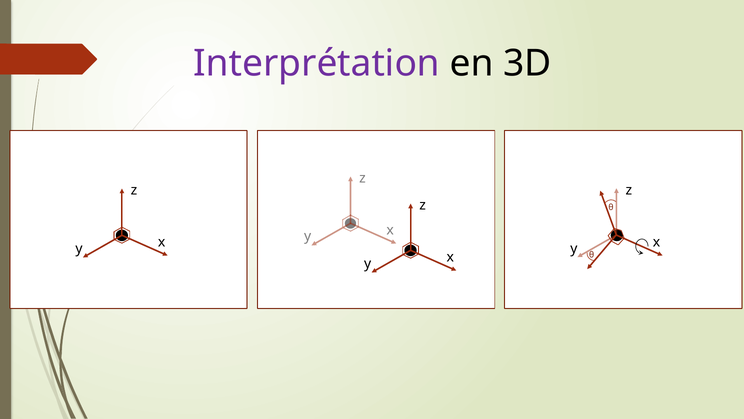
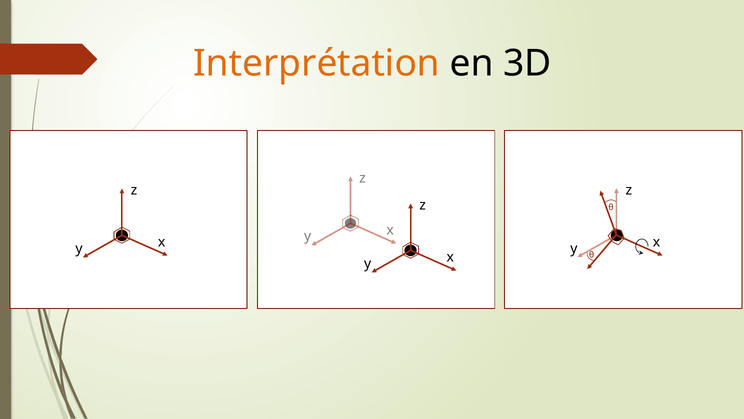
Interprétation colour: purple -> orange (317, 63)
